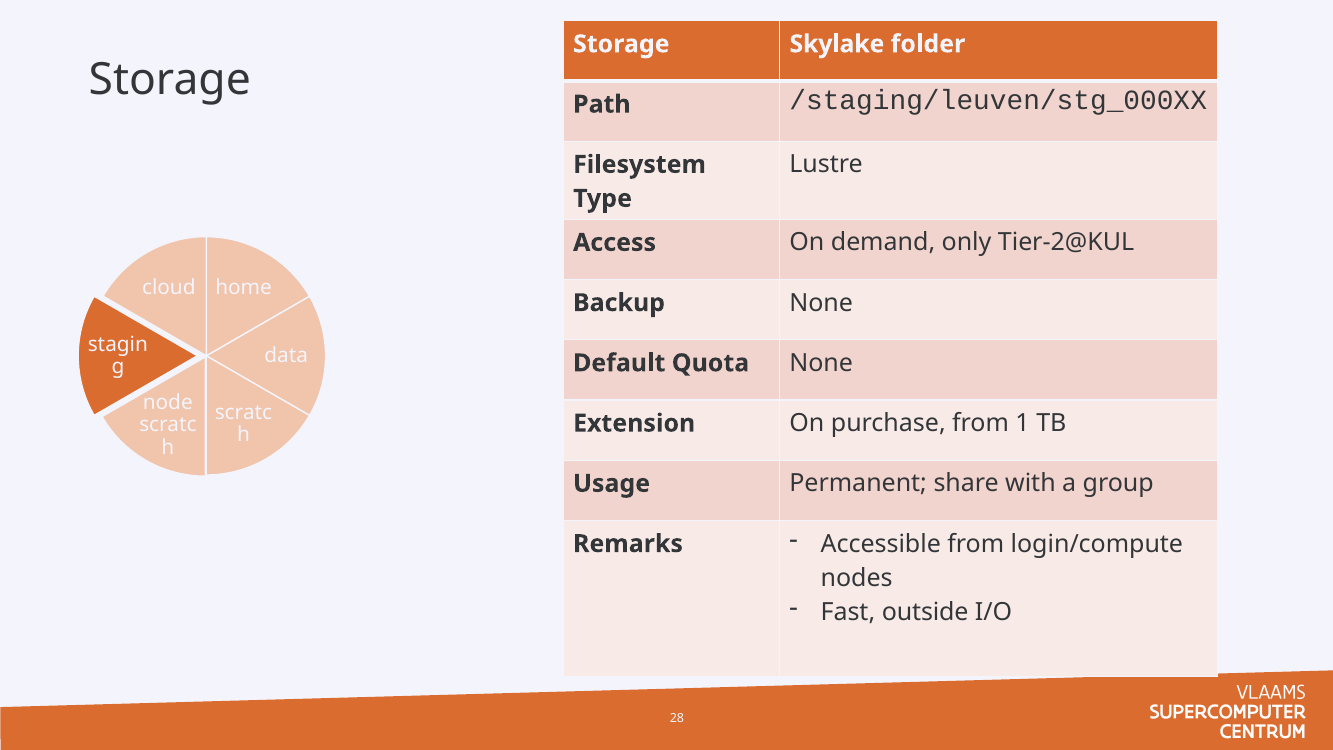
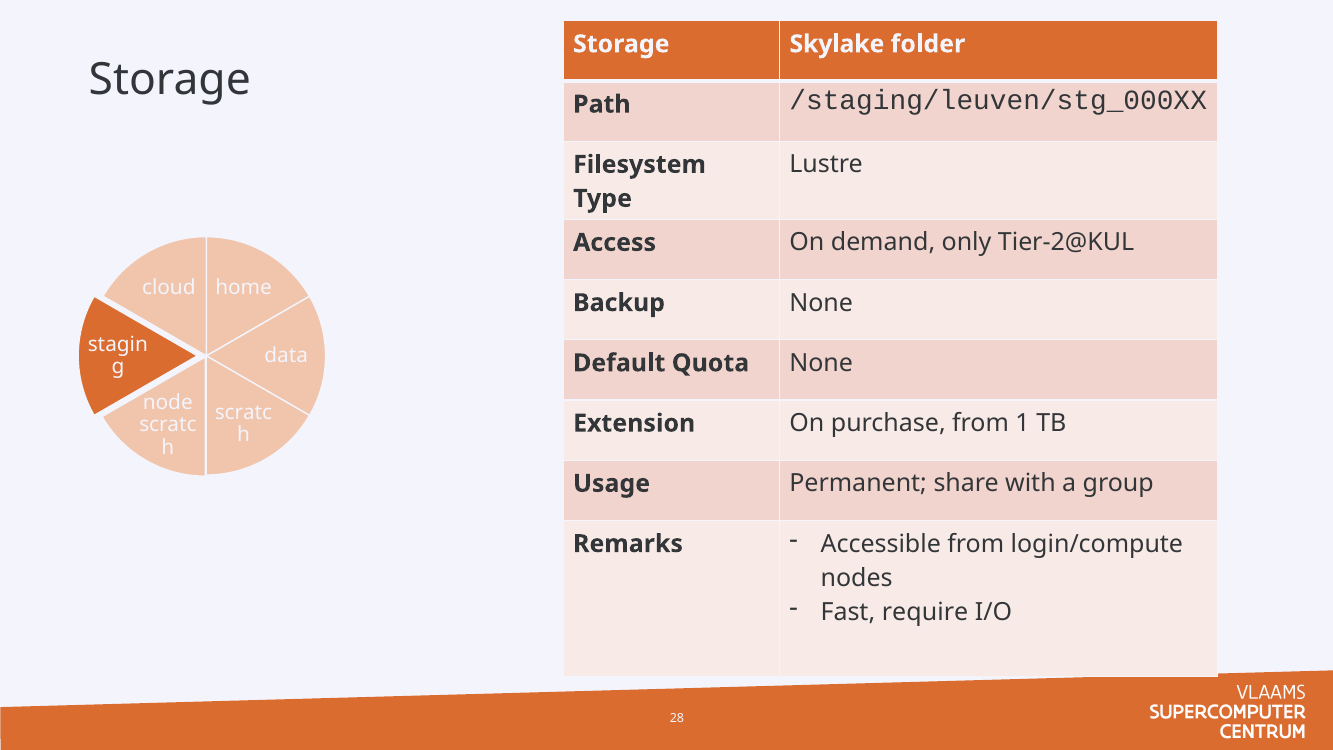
outside: outside -> require (925, 612)
